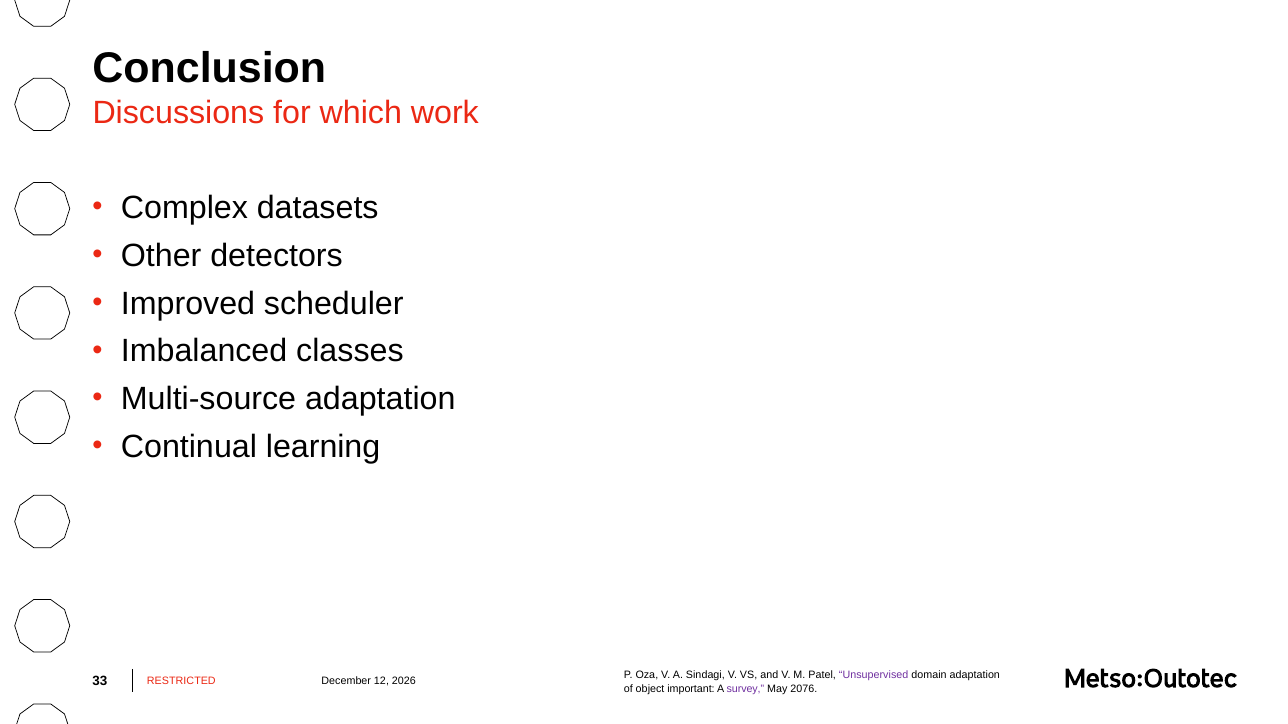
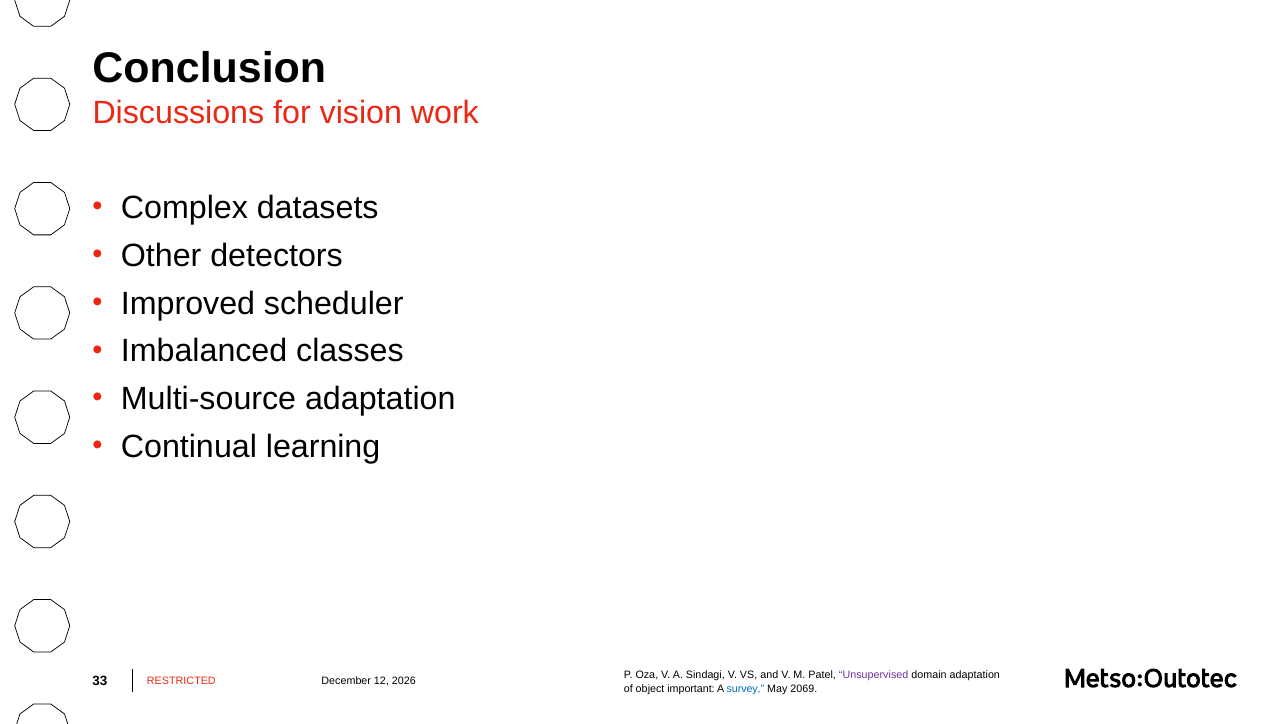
which: which -> vision (361, 113)
survey colour: purple -> blue (745, 689)
2076: 2076 -> 2069 (804, 689)
